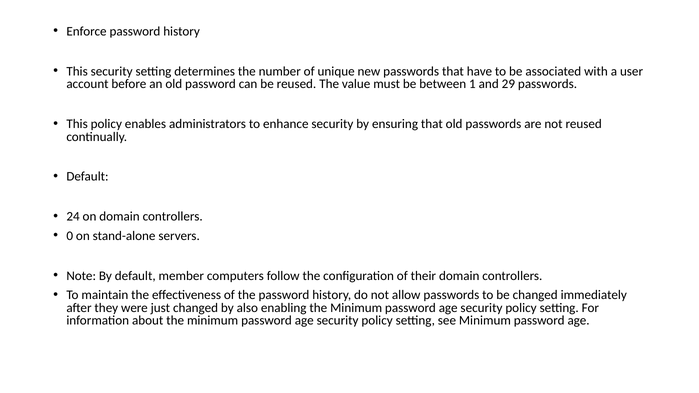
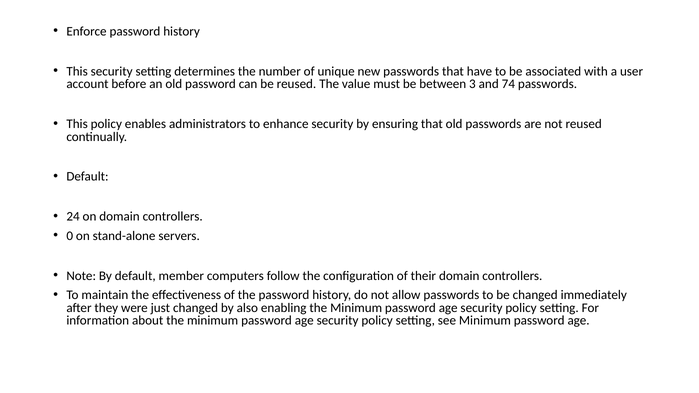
1: 1 -> 3 (472, 84)
29: 29 -> 74 (508, 84)
